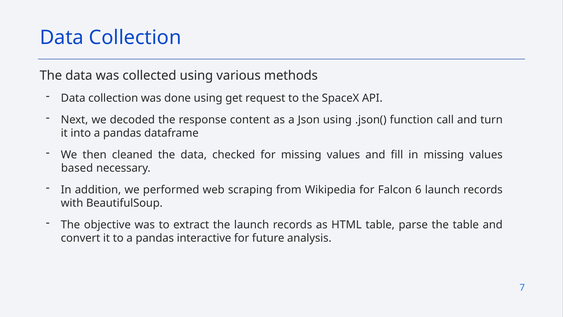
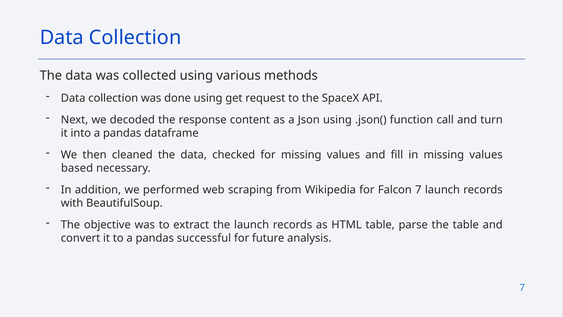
Falcon 6: 6 -> 7 (418, 189)
interactive: interactive -> successful (204, 238)
